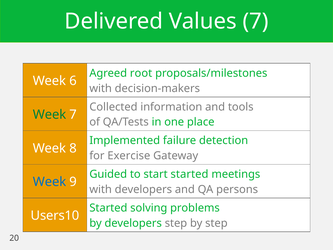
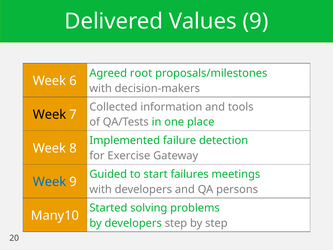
Values 7: 7 -> 9 (256, 21)
Week colour: green -> black (50, 114)
start started: started -> failures (190, 174)
Users10: Users10 -> Many10 (55, 215)
